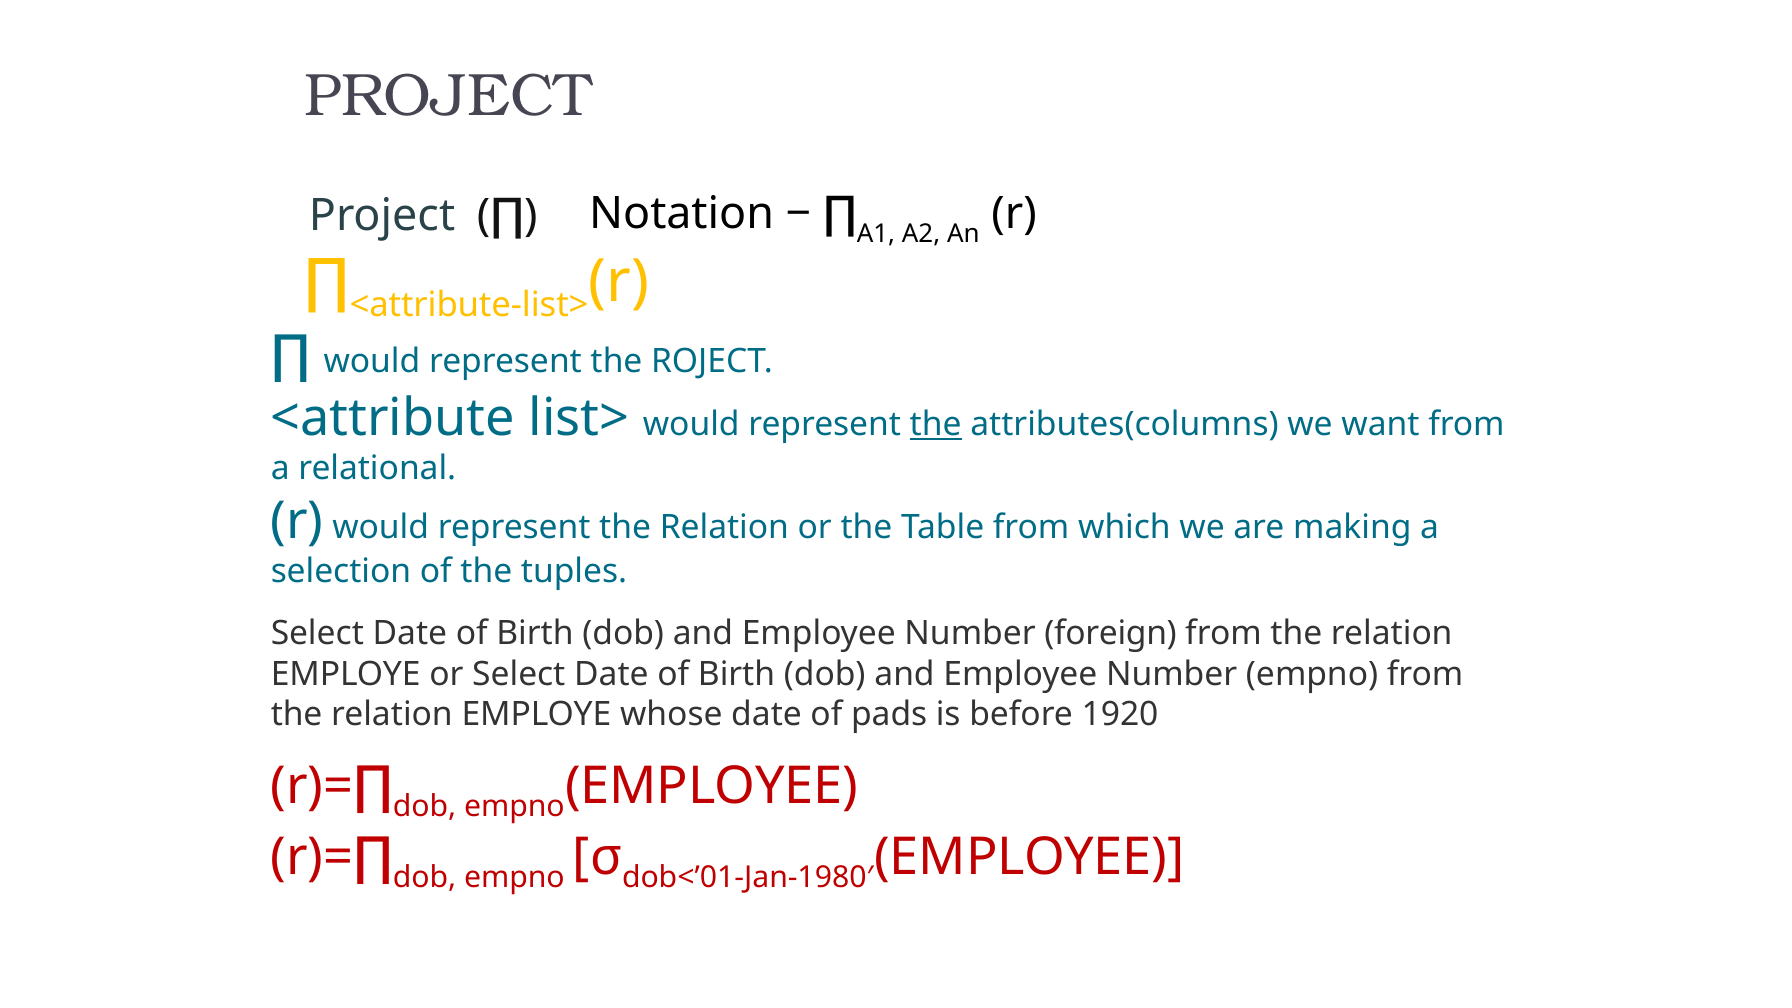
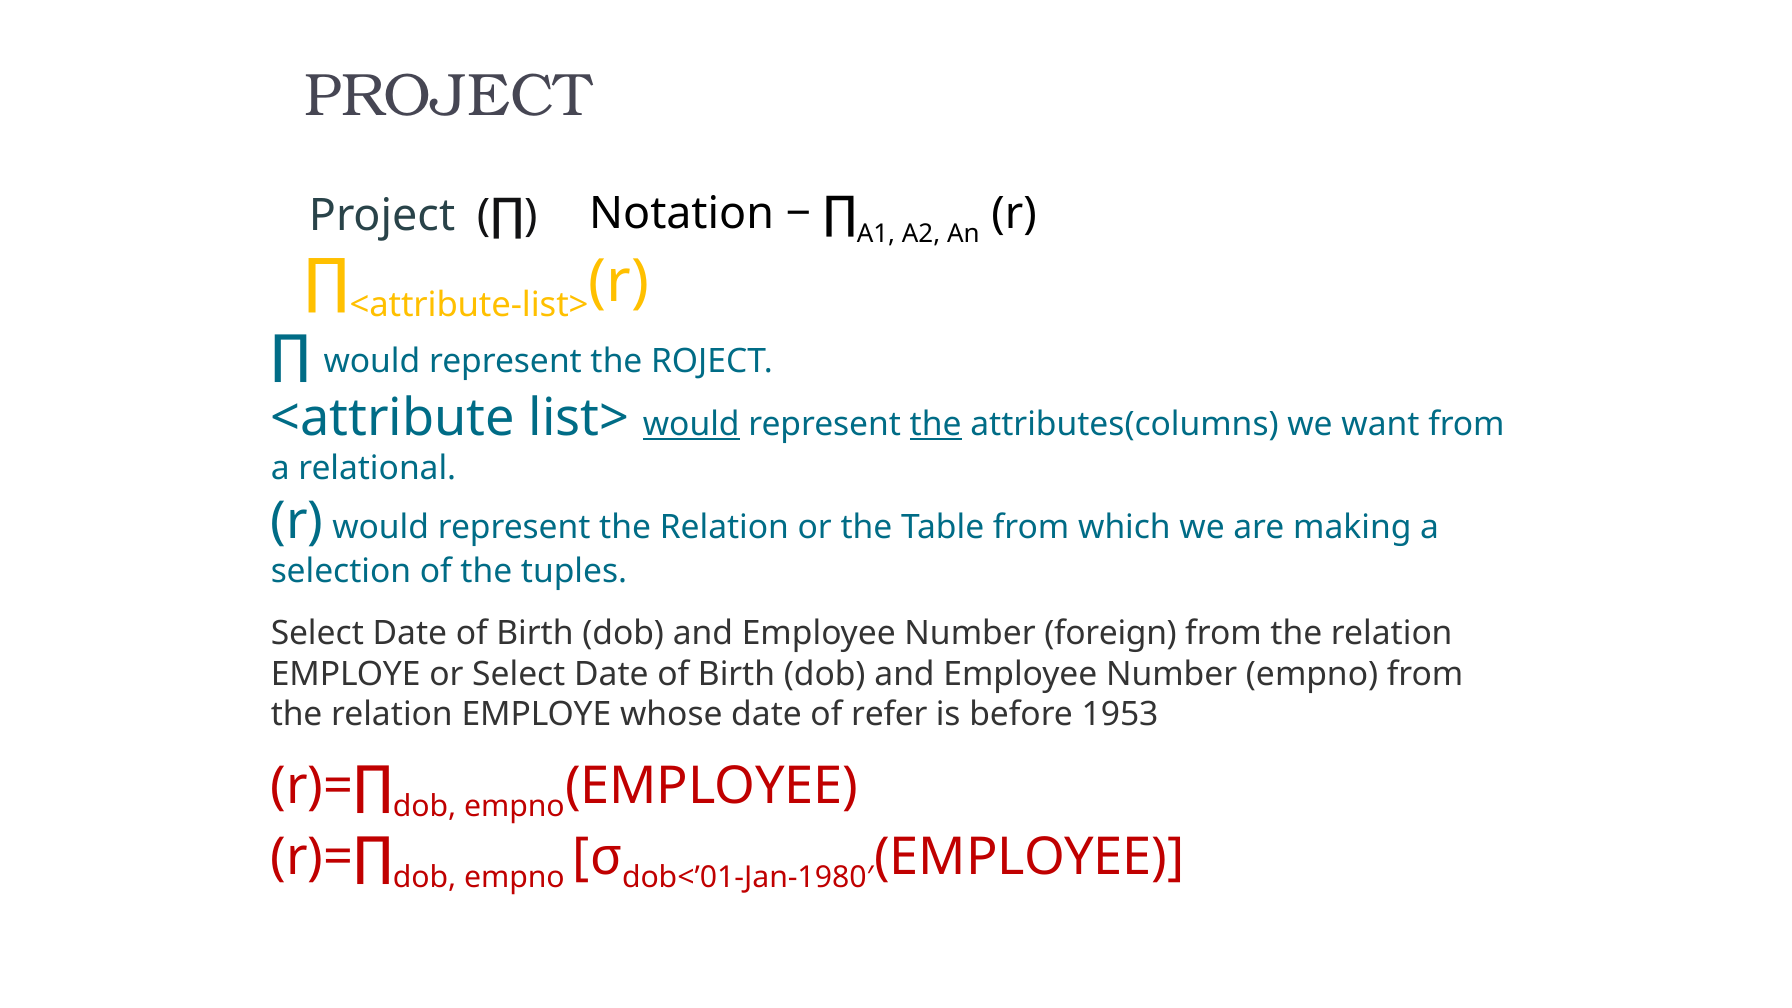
would underline: none -> present (691, 424)
pads: pads -> refer (889, 715)
1920: 1920 -> 1953 (1120, 715)
